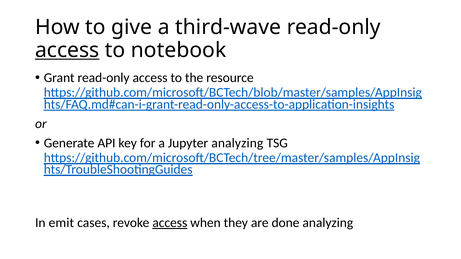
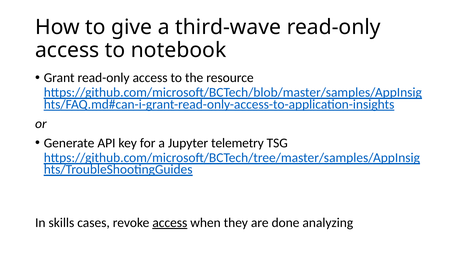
access underline: present -> none (67, 50)
Jupyter analyzing: analyzing -> telemetry (237, 143)
emit: emit -> skills (61, 223)
